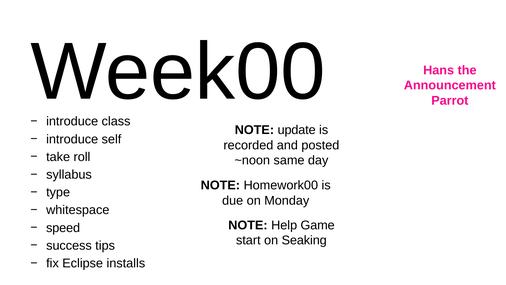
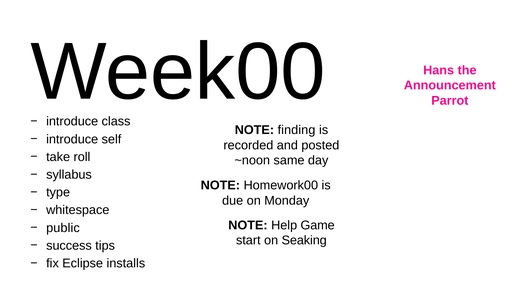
update: update -> finding (297, 130)
speed: speed -> public (63, 228)
